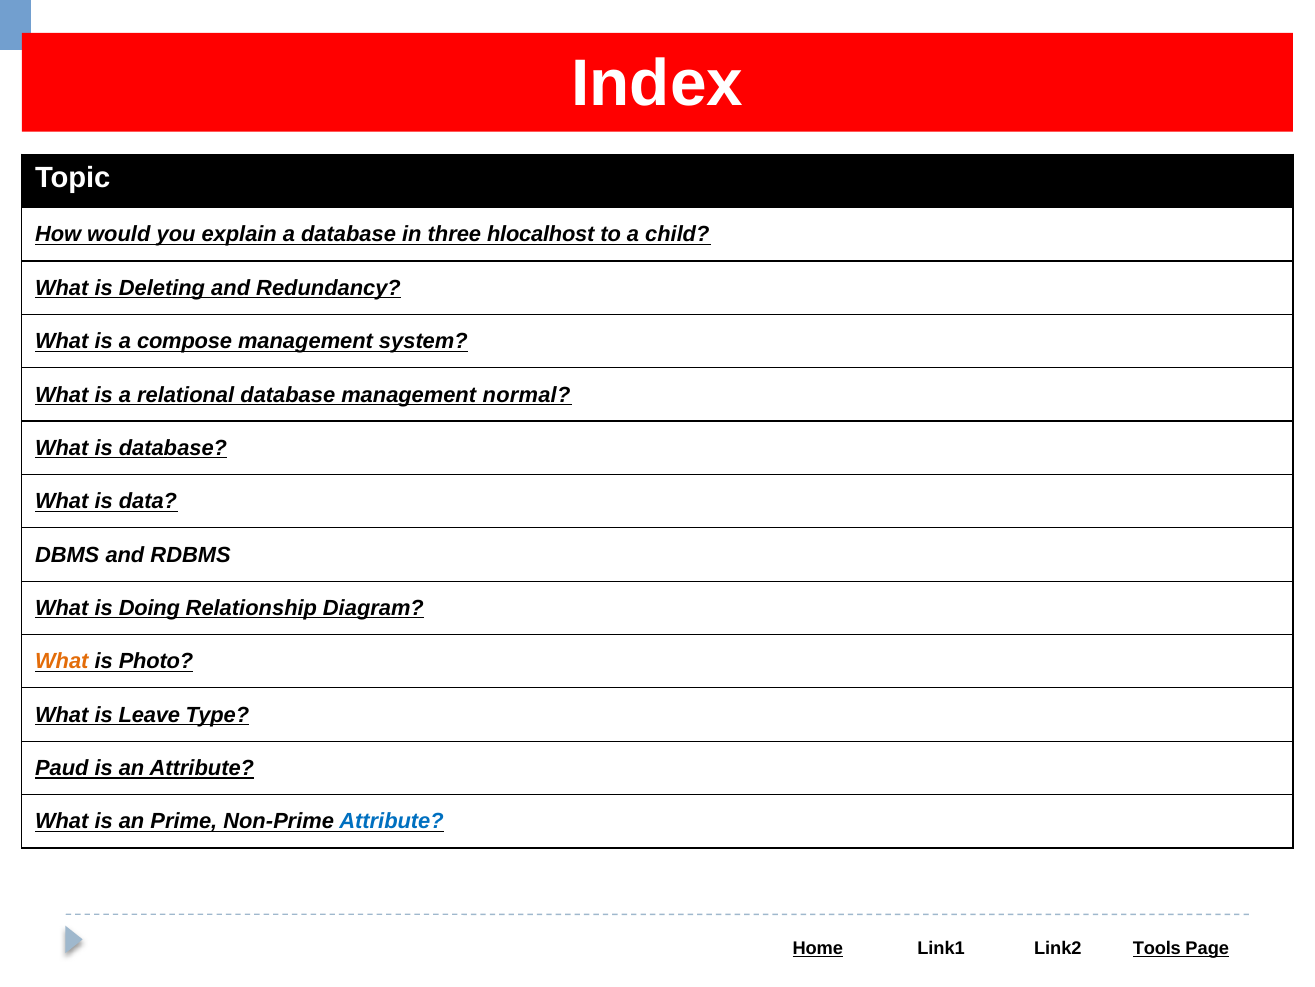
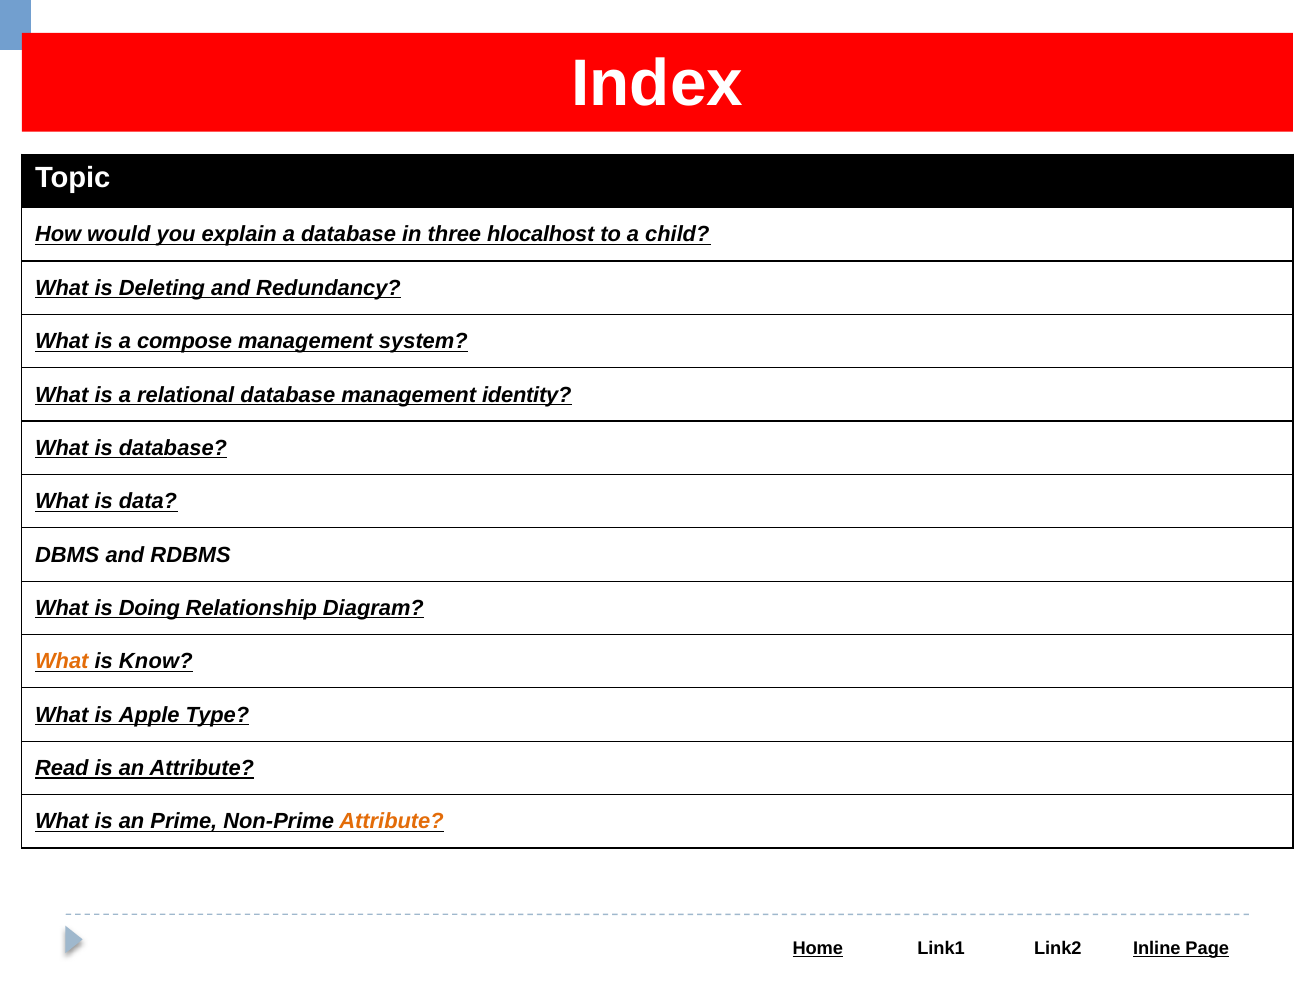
normal: normal -> identity (527, 395)
Photo: Photo -> Know (156, 661)
Leave: Leave -> Apple (149, 714)
Paud: Paud -> Read (62, 768)
Attribute colour: blue -> orange (392, 821)
Tools: Tools -> Inline (1157, 948)
